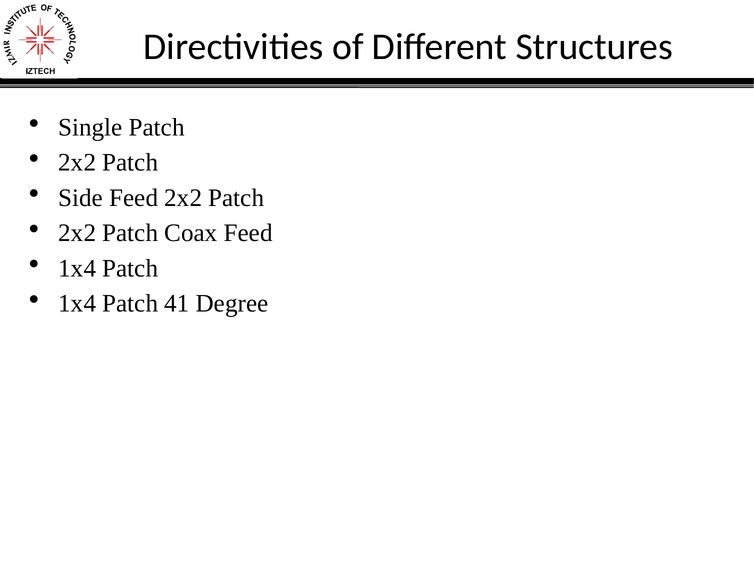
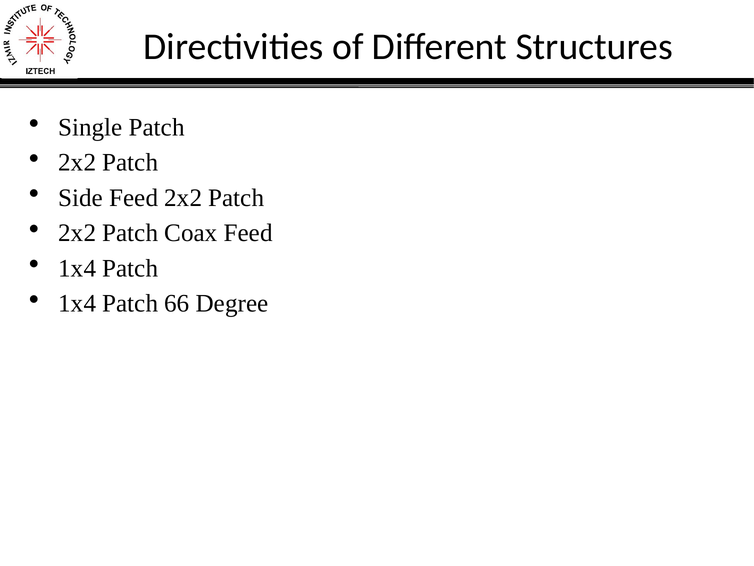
41: 41 -> 66 (177, 303)
